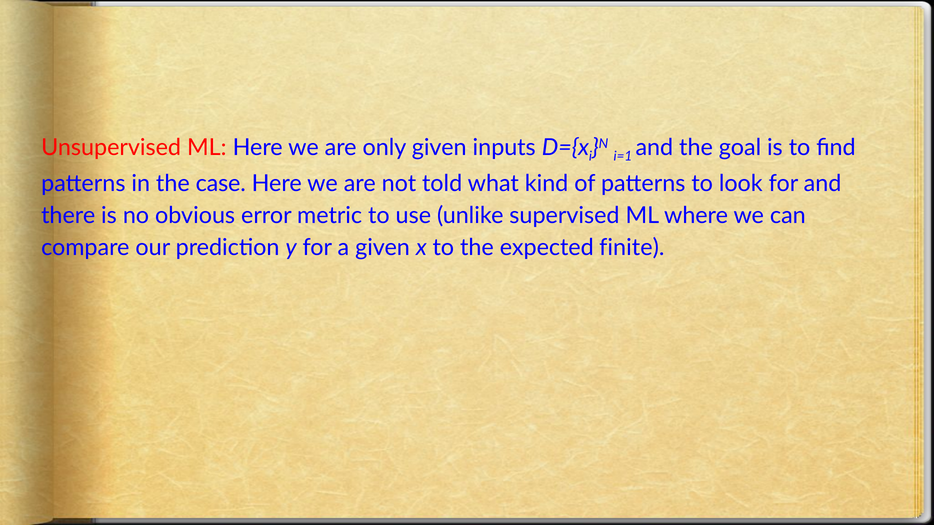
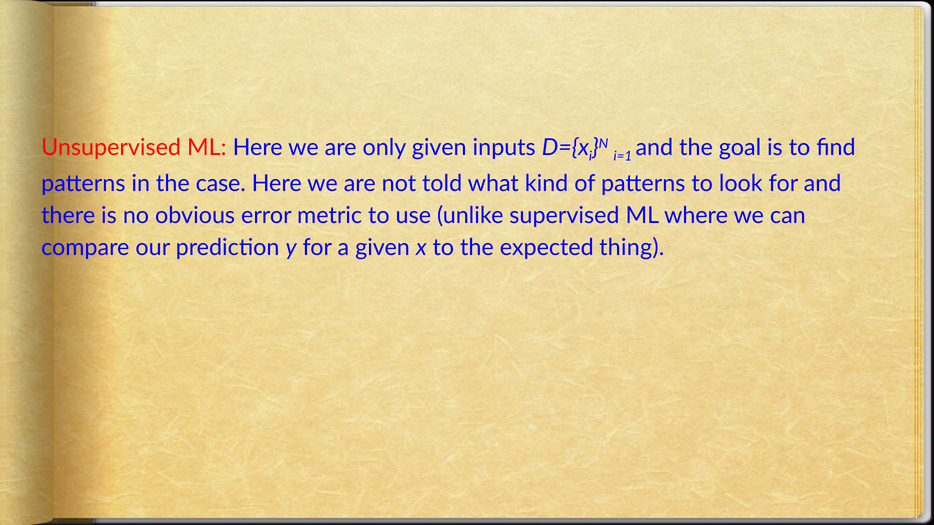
finite: finite -> thing (632, 248)
